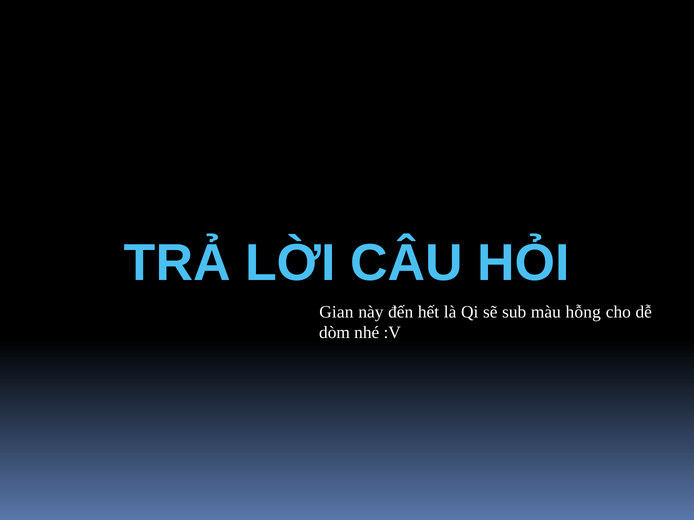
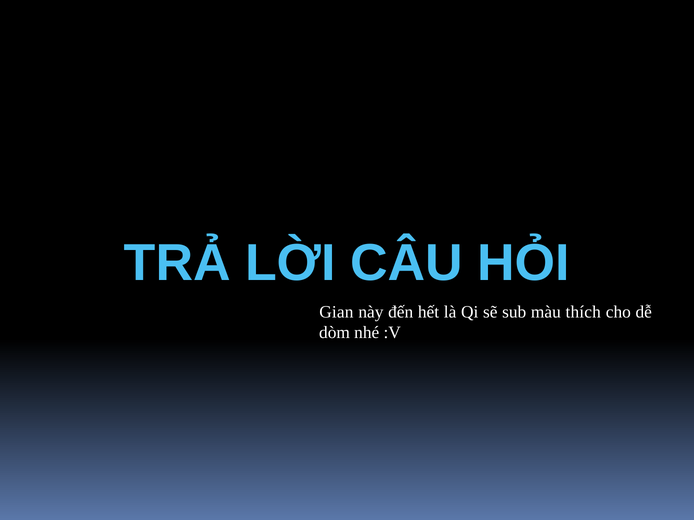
hỗng: hỗng -> thích (583, 312)
